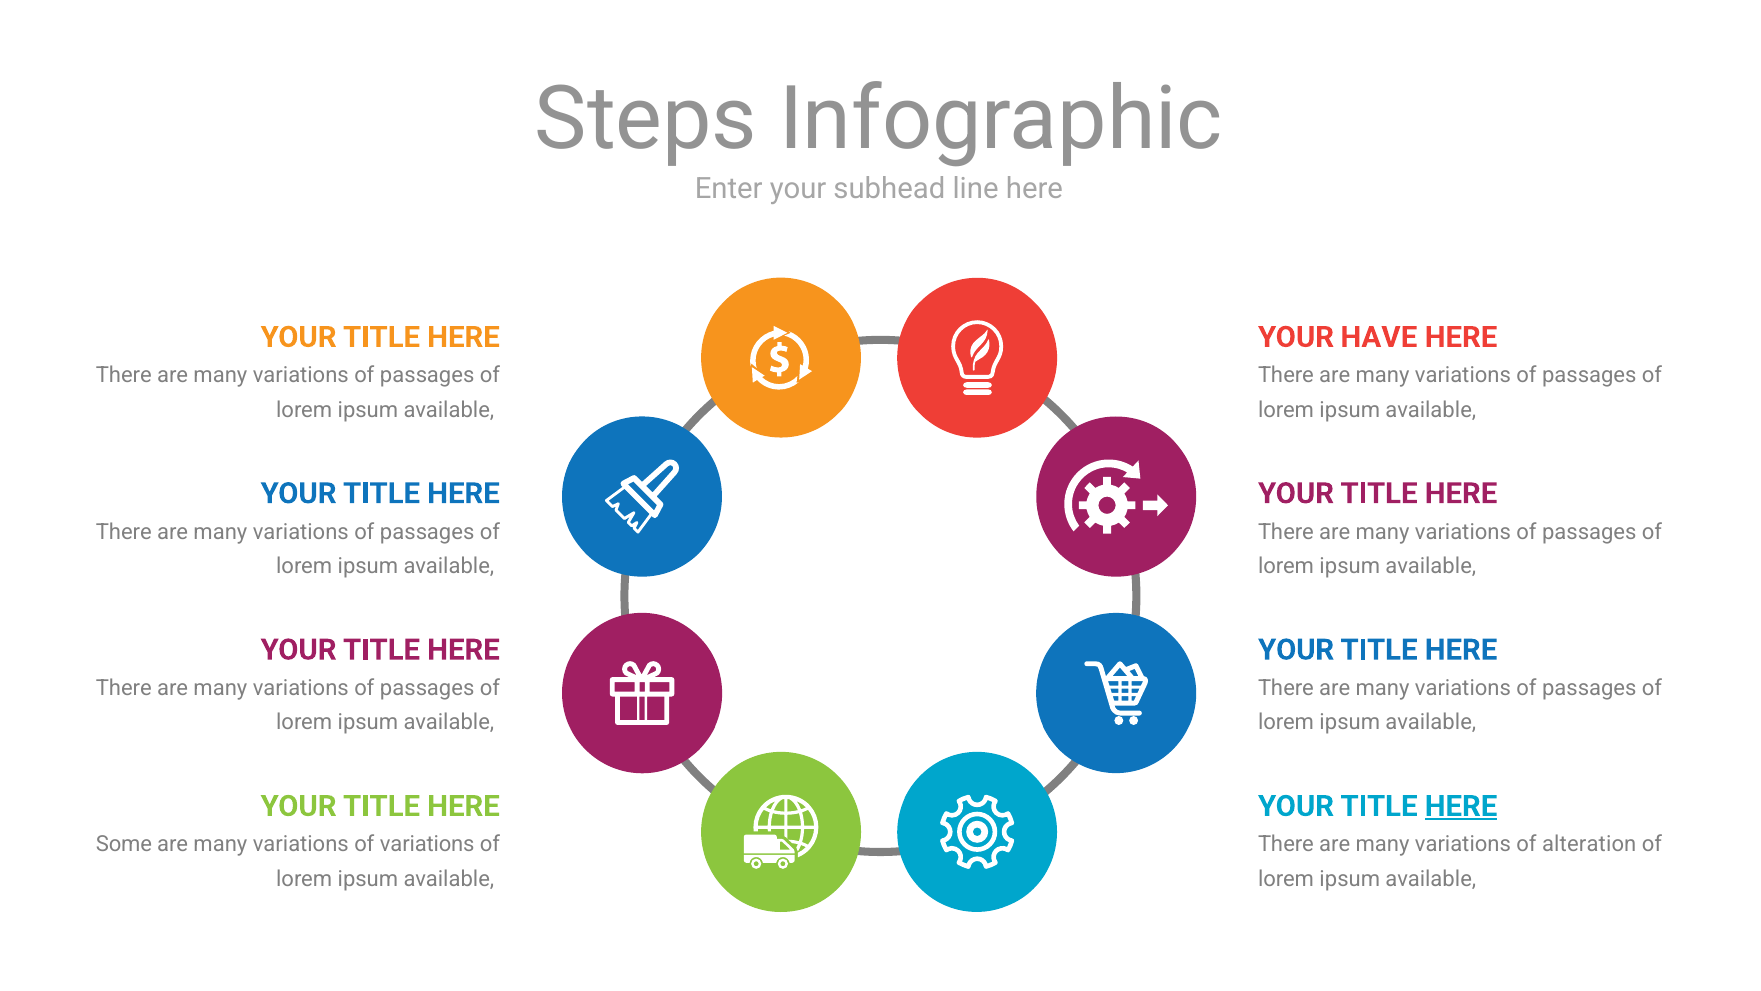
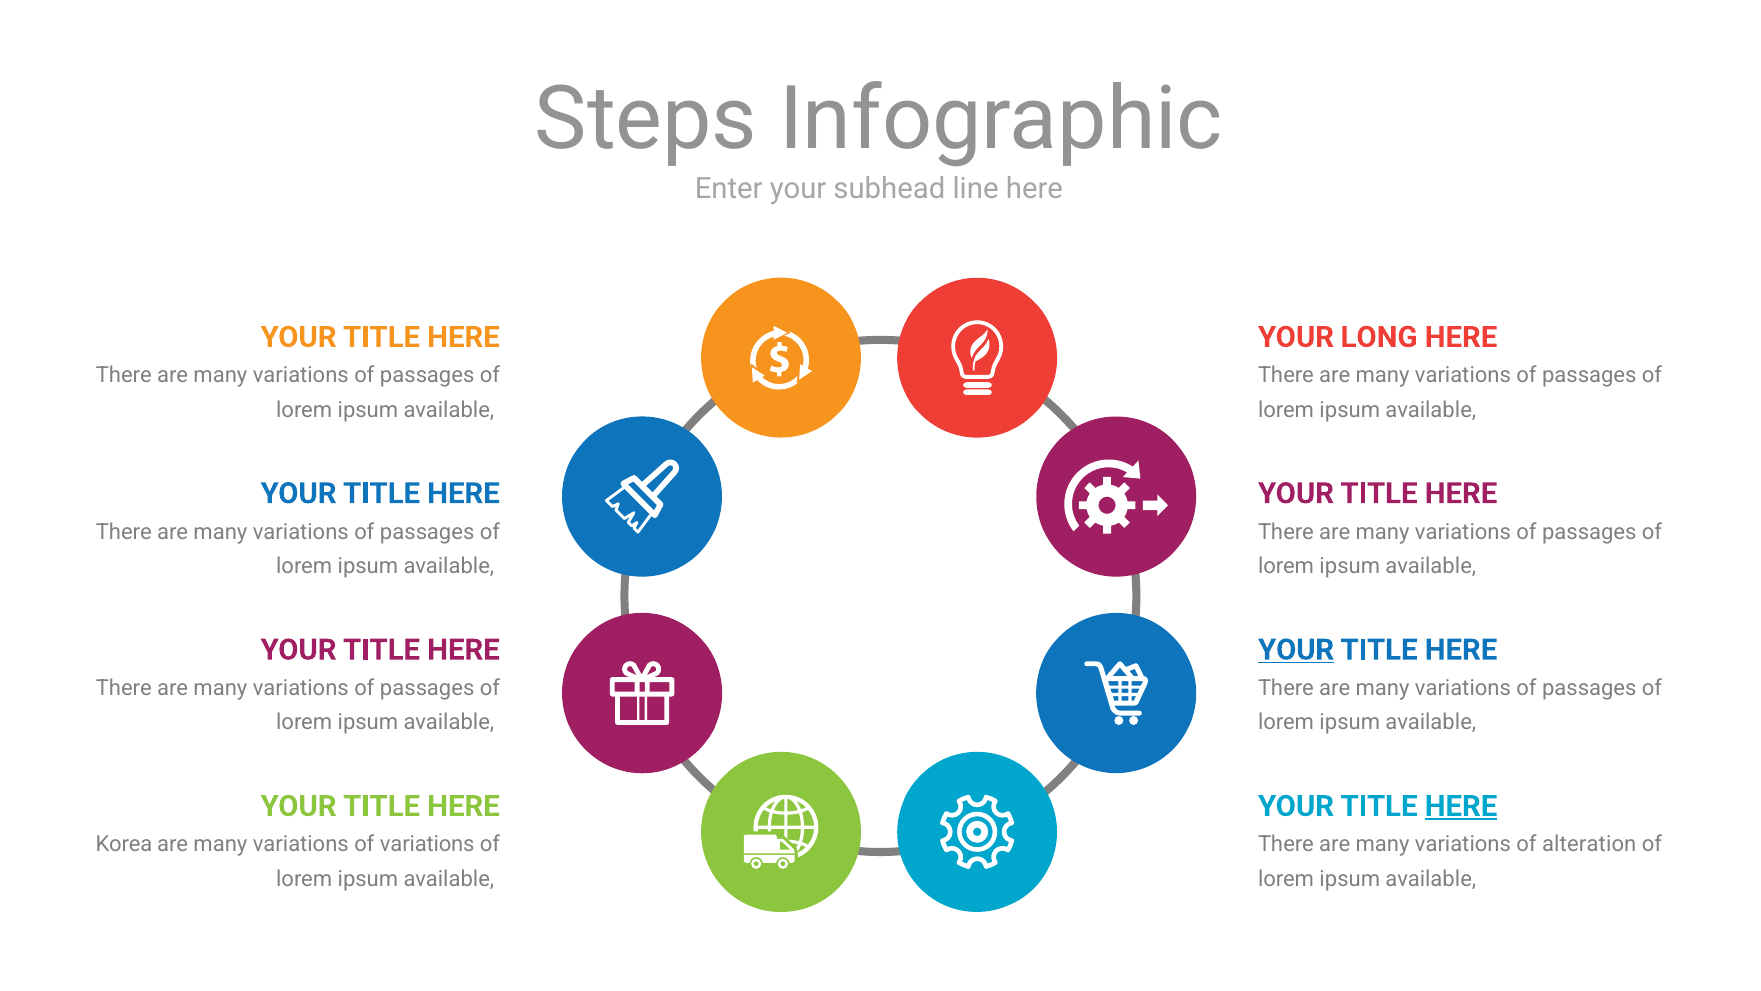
HAVE: HAVE -> LONG (1379, 337)
YOUR underline: none -> present (1296, 650)
Some: Some -> Korea (124, 844)
